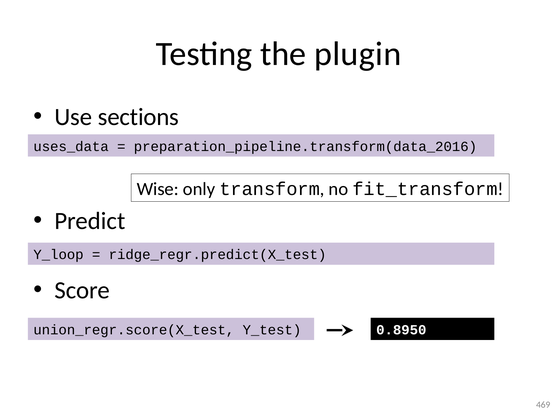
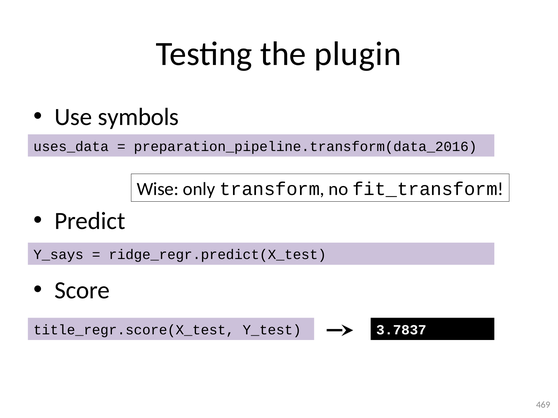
sections: sections -> symbols (138, 117)
Y_loop: Y_loop -> Y_says (59, 255)
union_regr.score(X_test: union_regr.score(X_test -> title_regr.score(X_test (134, 330)
0.8950: 0.8950 -> 3.7837 (401, 330)
